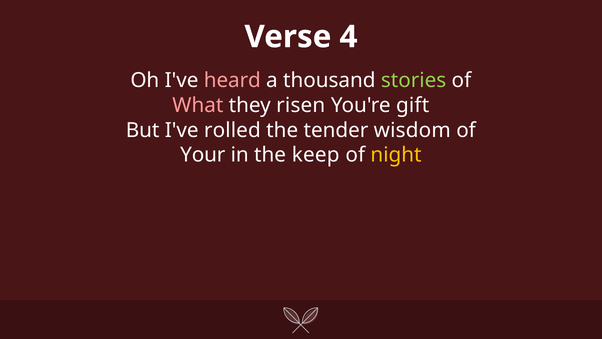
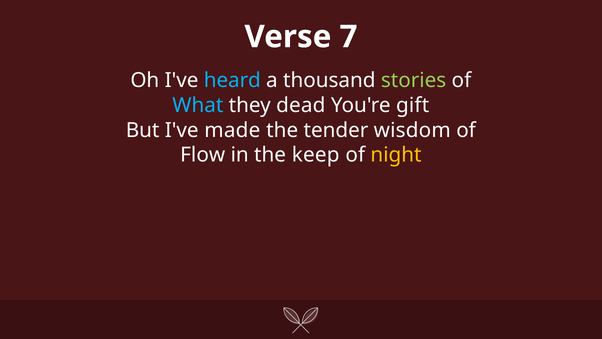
4: 4 -> 7 (348, 37)
heard colour: pink -> light blue (232, 80)
What colour: pink -> light blue (198, 105)
risen: risen -> dead (301, 105)
rolled: rolled -> made (232, 130)
Your: Your -> Flow (203, 155)
